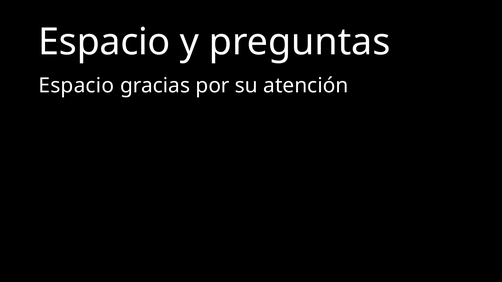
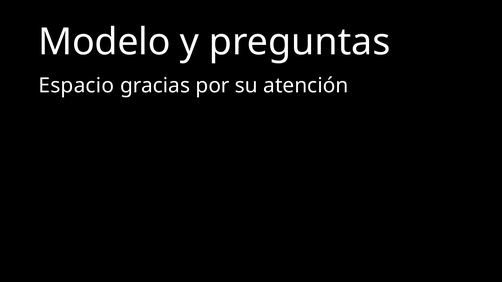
Espacio: Espacio -> Modelo (104, 42)
